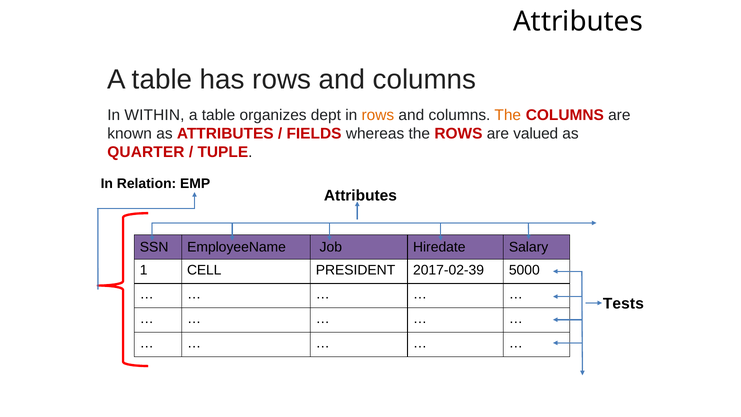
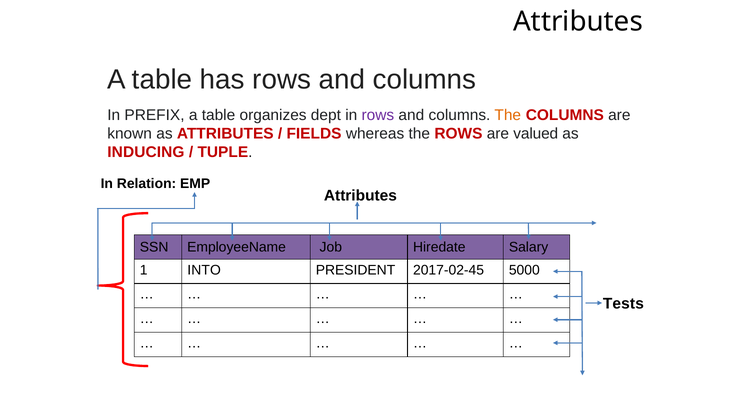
WITHIN: WITHIN -> PREFIX (155, 115)
rows colour: orange -> purple (378, 115)
QUARTER: QUARTER -> INDUCING (146, 152)
CELL: CELL -> INTO (204, 270)
2017-02-39: 2017-02-39 -> 2017-02-45 (449, 270)
